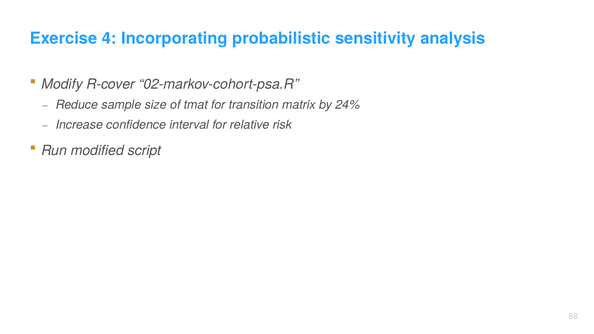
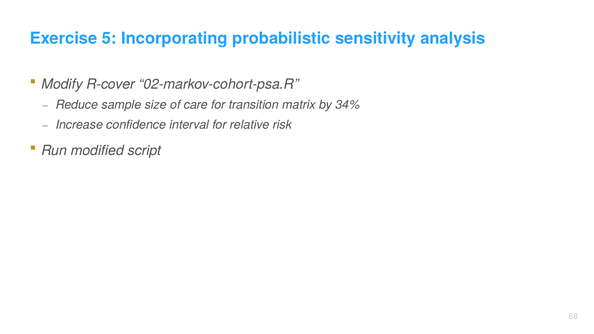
4: 4 -> 5 (109, 38)
tmat: tmat -> care (196, 105)
24%: 24% -> 34% (348, 105)
